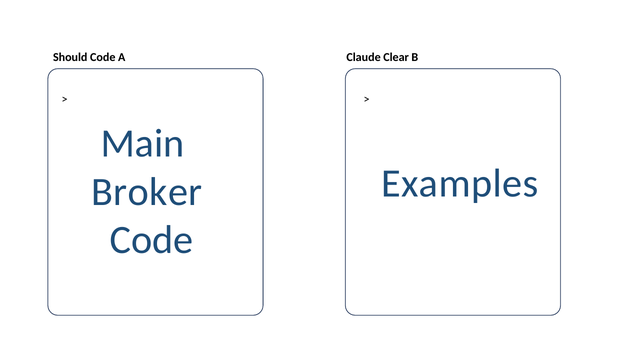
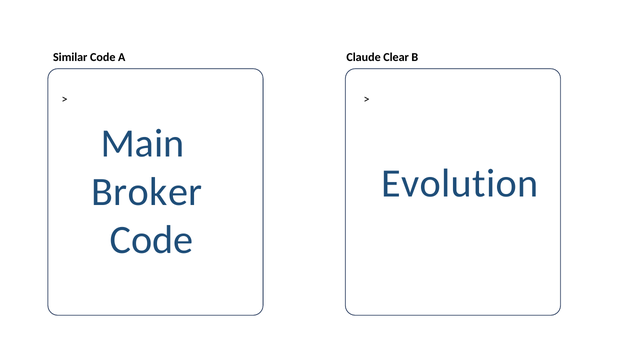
Should: Should -> Similar (70, 57)
Examples: Examples -> Evolution (460, 183)
